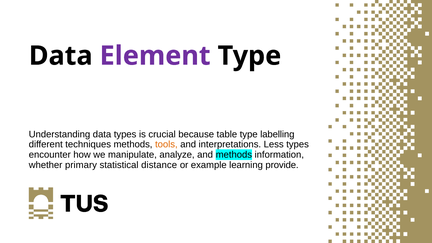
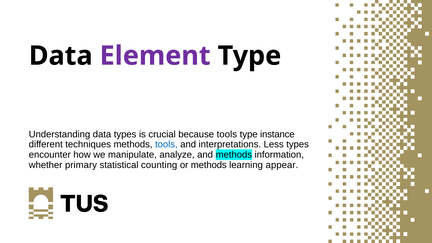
because table: table -> tools (227, 134)
labelling: labelling -> instance (277, 134)
tools colour: orange -> blue (166, 145)
distance: distance -> counting (159, 165)
or example: example -> methods (209, 165)
provide: provide -> appear (282, 165)
